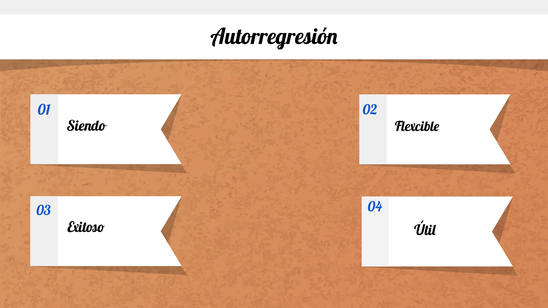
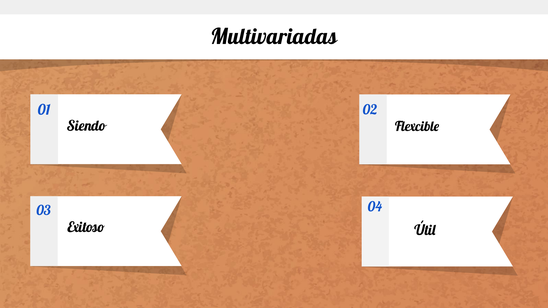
Autorregresión: Autorregresión -> Multivariadas (274, 37)
